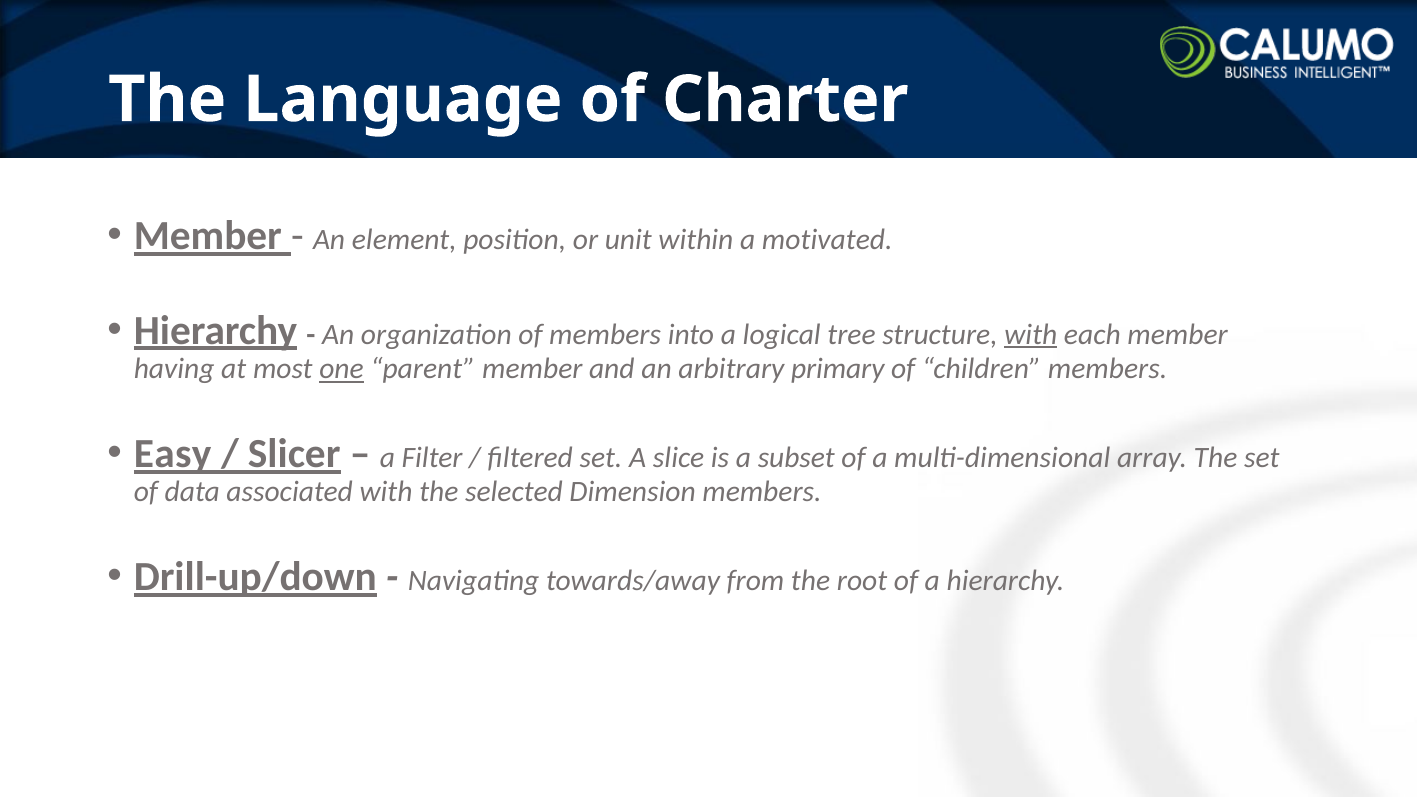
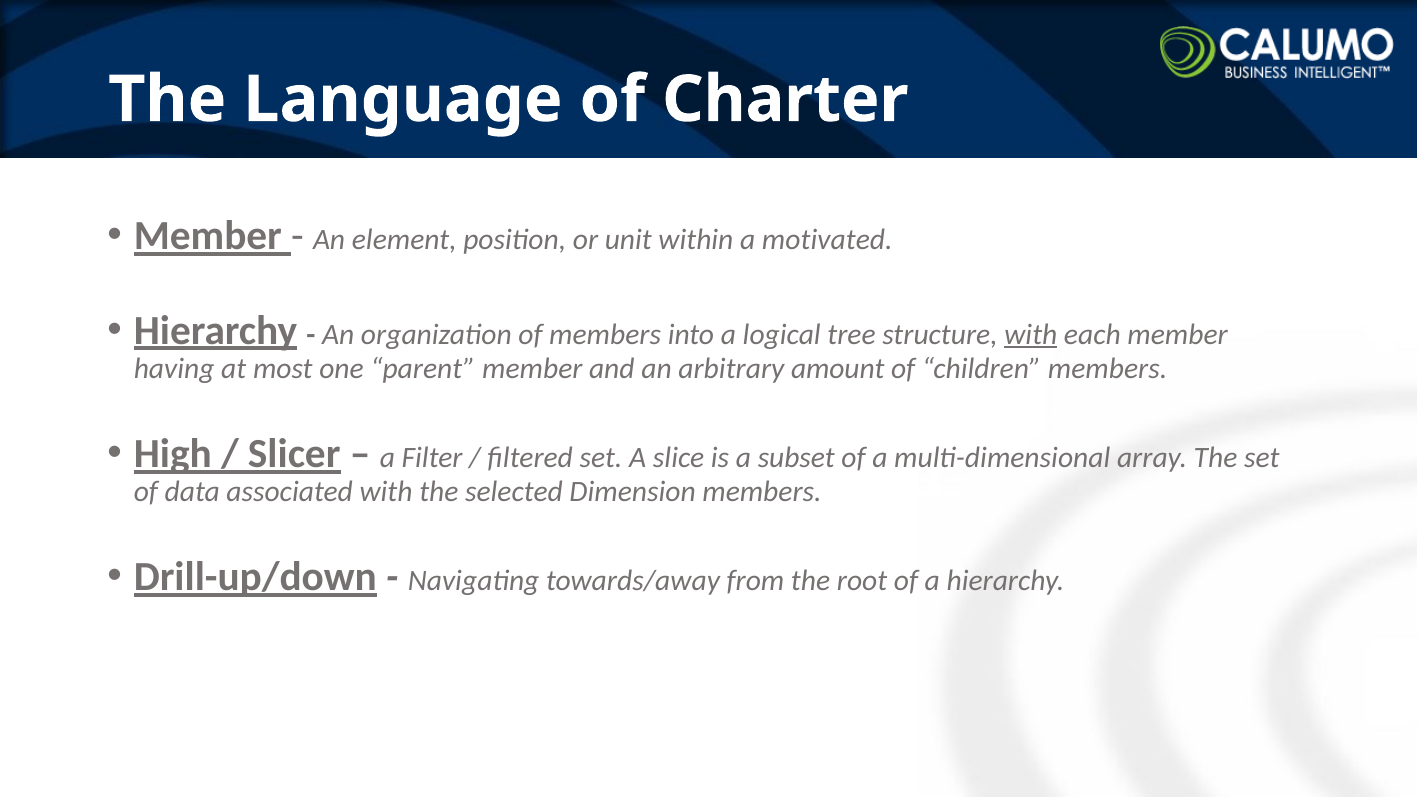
one underline: present -> none (342, 369)
primary: primary -> amount (838, 369)
Easy: Easy -> High (173, 454)
